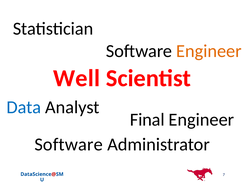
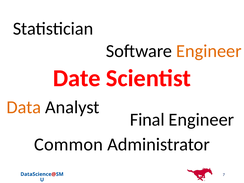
Well: Well -> Date (77, 78)
Data colour: blue -> orange (24, 107)
Software: Software -> Common (69, 144)
